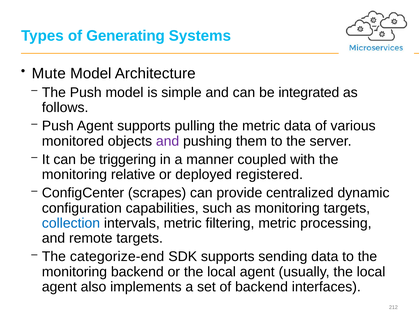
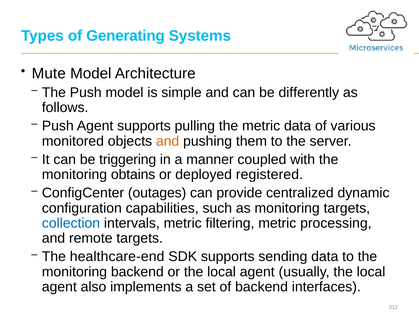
integrated: integrated -> differently (309, 92)
and colour: purple -> orange (168, 141)
relative: relative -> obtains (133, 174)
scrapes: scrapes -> outages (157, 193)
categorize-end: categorize-end -> healthcare-end (117, 256)
